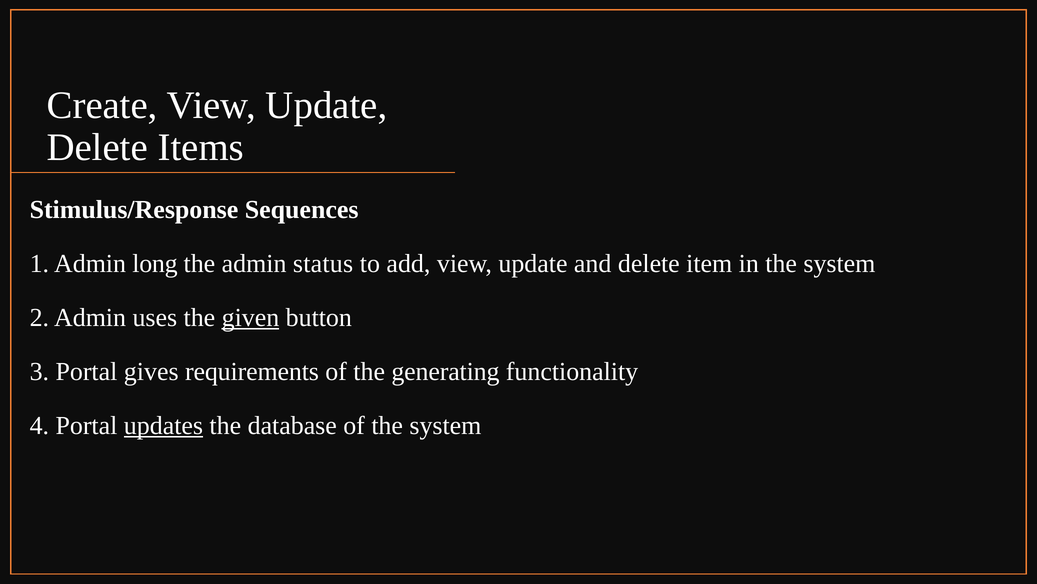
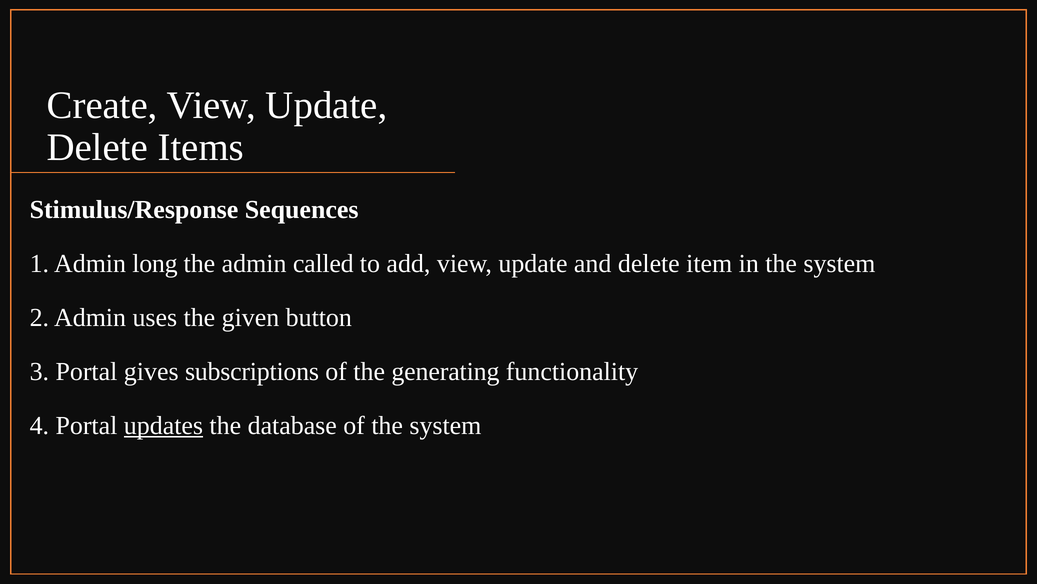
status: status -> called (323, 263)
given underline: present -> none (250, 317)
requirements: requirements -> subscriptions (252, 371)
